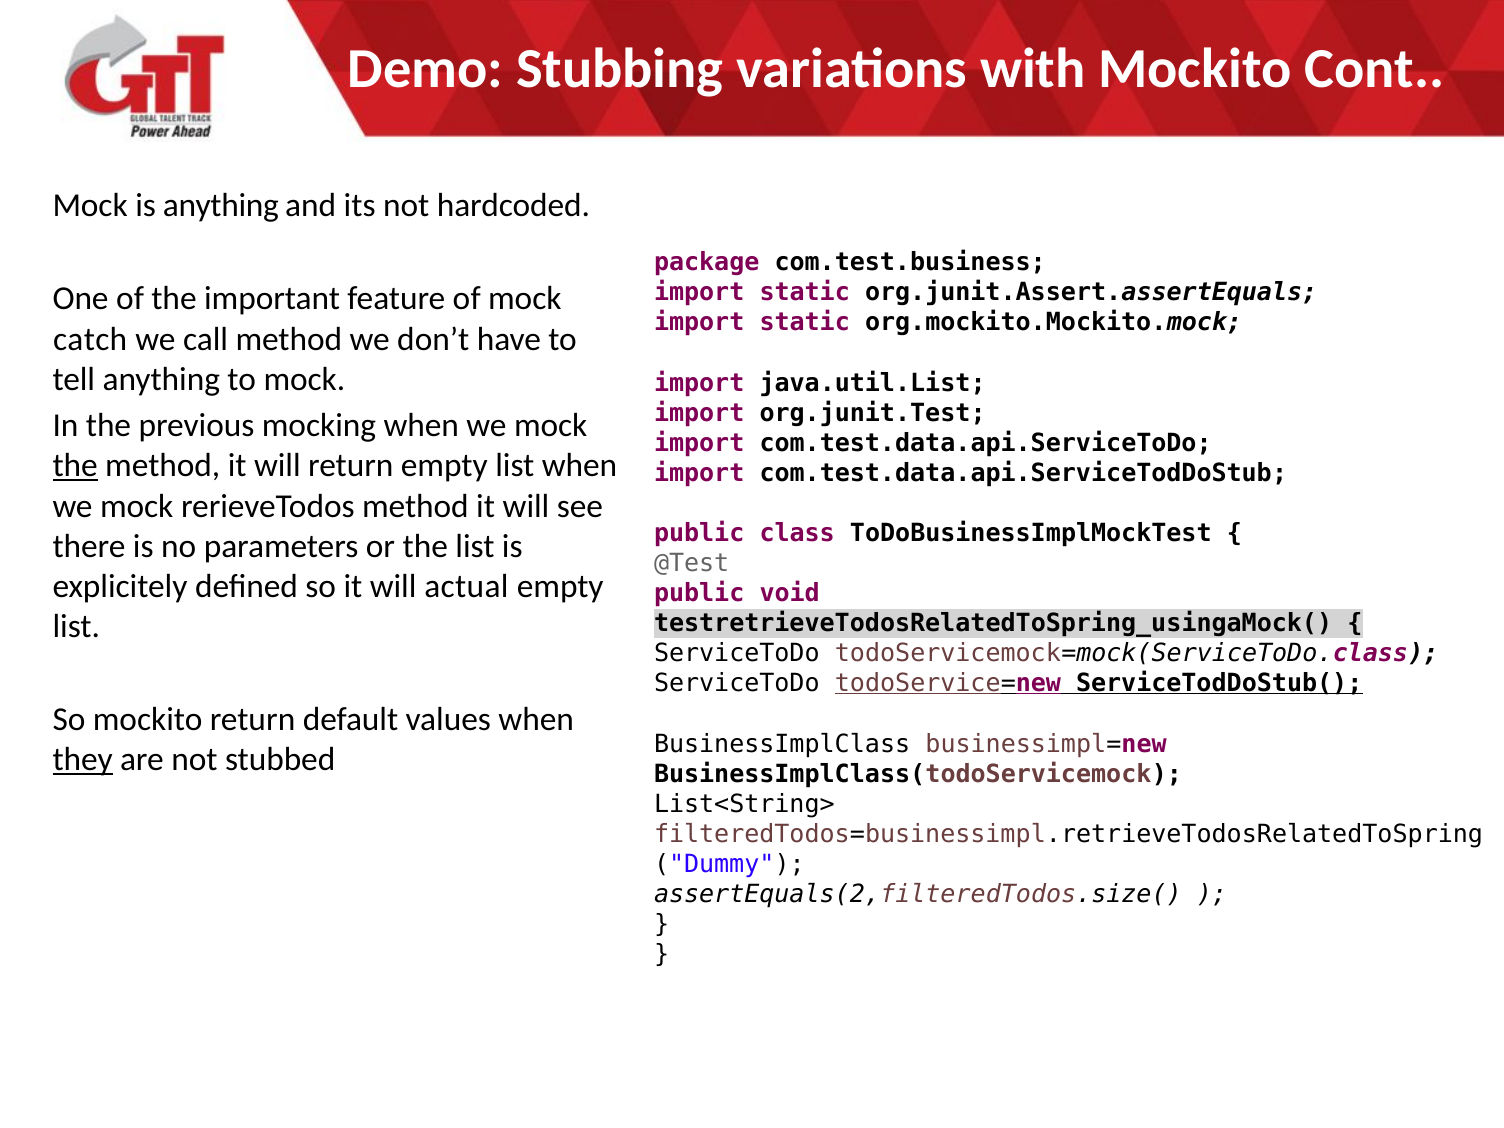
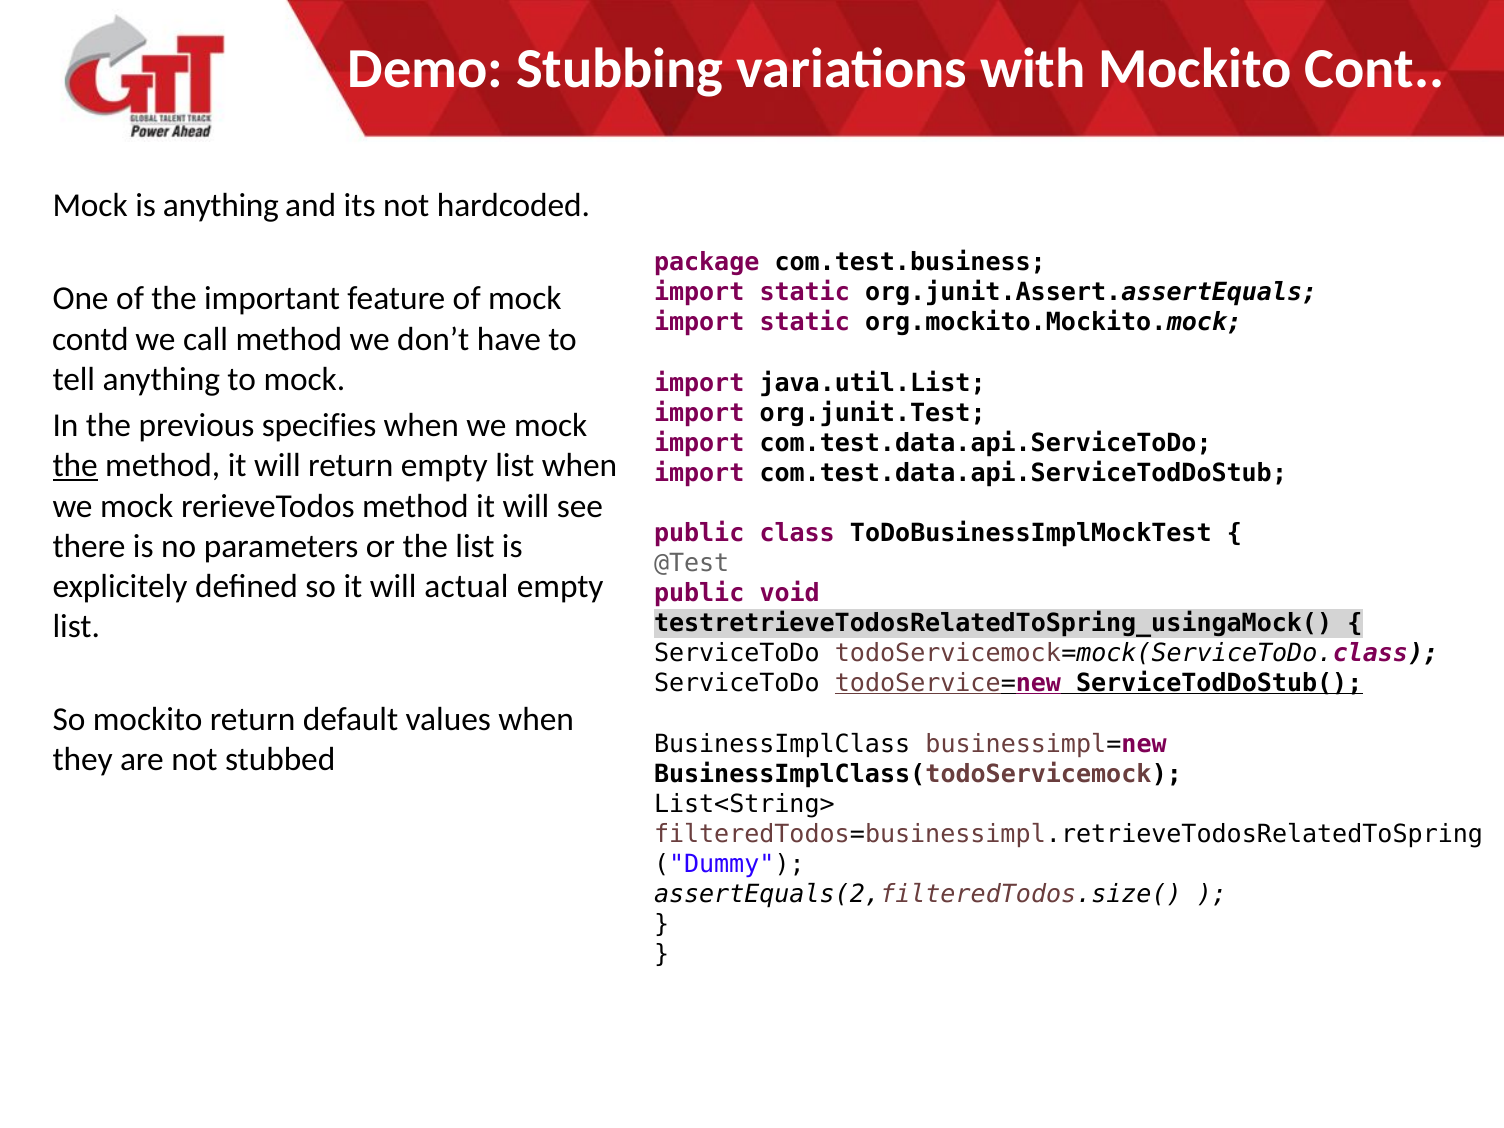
catch: catch -> contd (90, 339)
mocking: mocking -> specifies (319, 426)
they underline: present -> none (83, 760)
